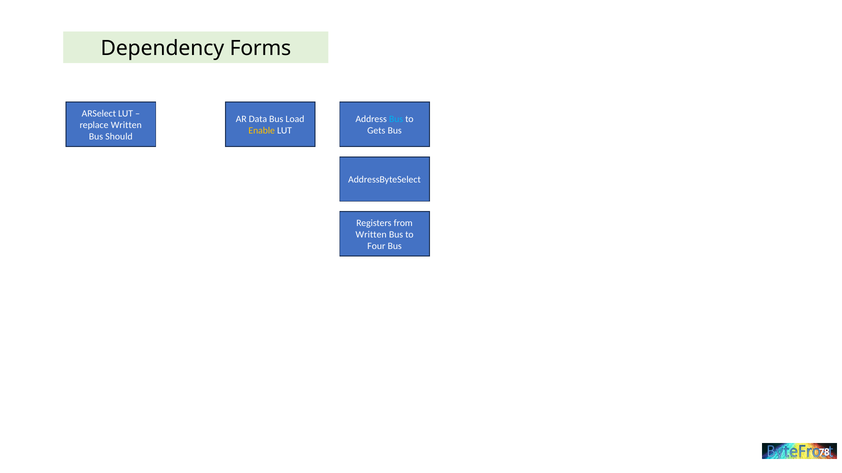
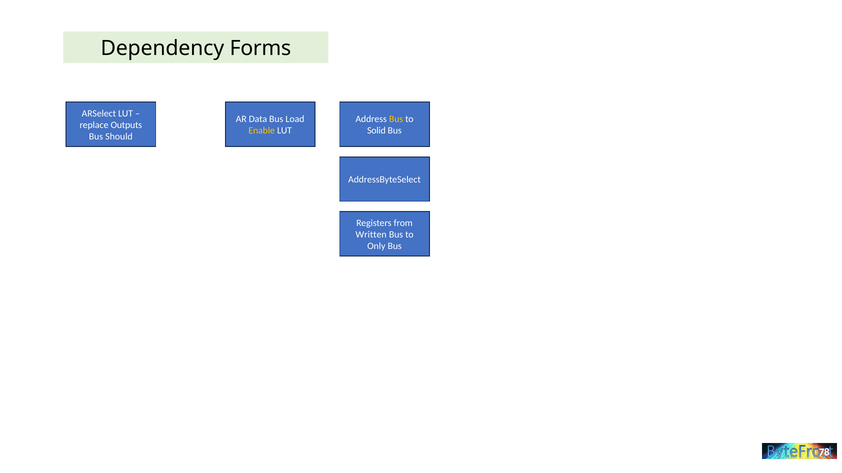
Bus colour: light blue -> yellow (396, 119)
replace Written: Written -> Outputs (126, 125)
Gets: Gets -> Solid (376, 131)
Four: Four -> Only (376, 246)
